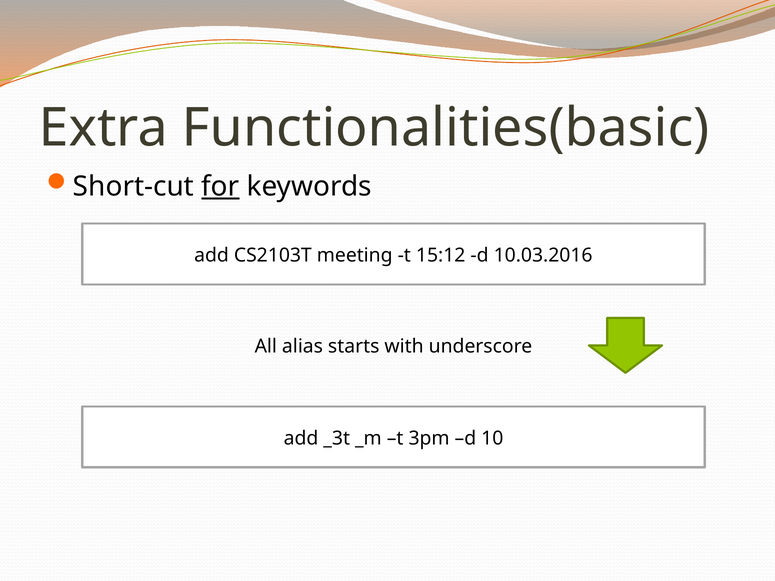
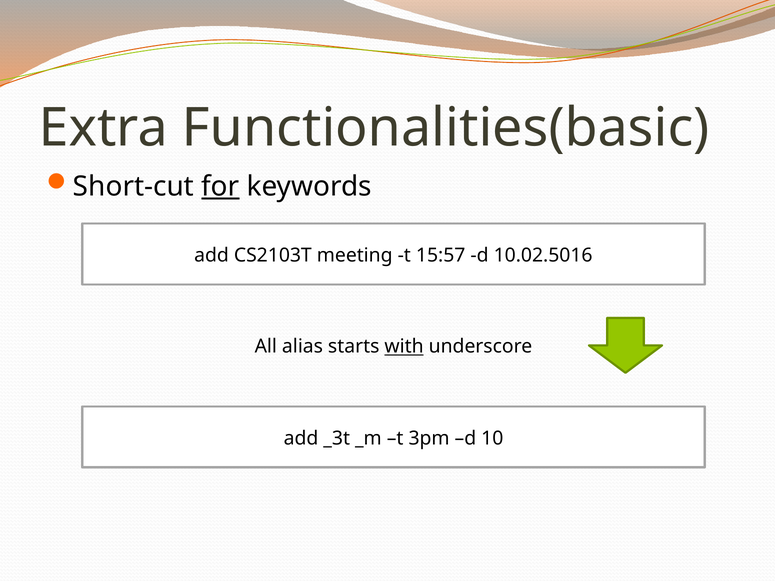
15:12: 15:12 -> 15:57 (441, 255)
10.03.2016: 10.03.2016 -> 10.02.5016 (543, 255)
with underline: none -> present (404, 347)
